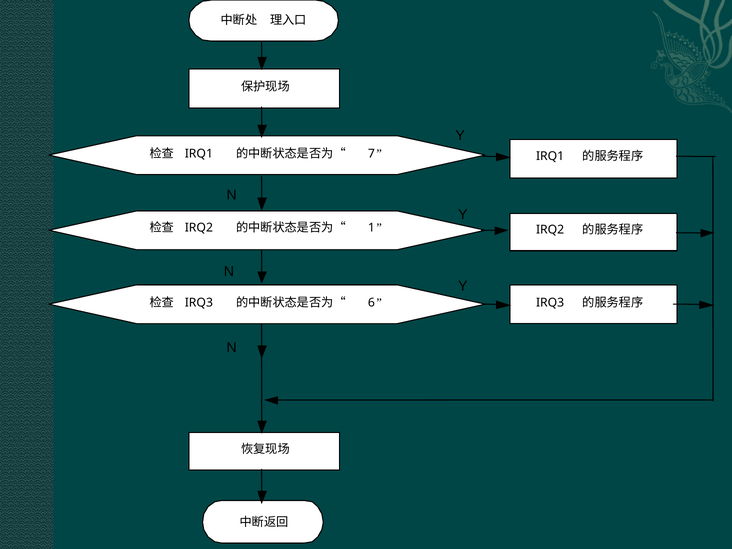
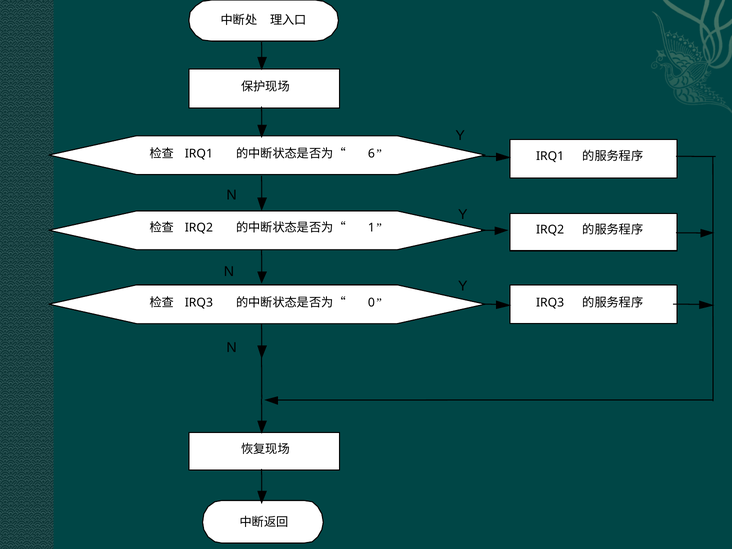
7: 7 -> 6 (371, 154)
6: 6 -> 0 (371, 303)
